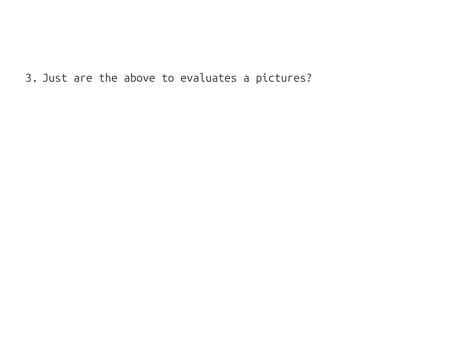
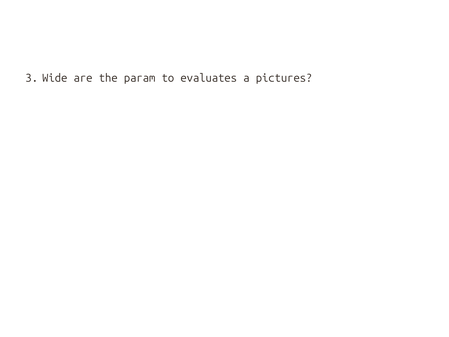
Just: Just -> Wide (55, 78)
above: above -> param (140, 78)
